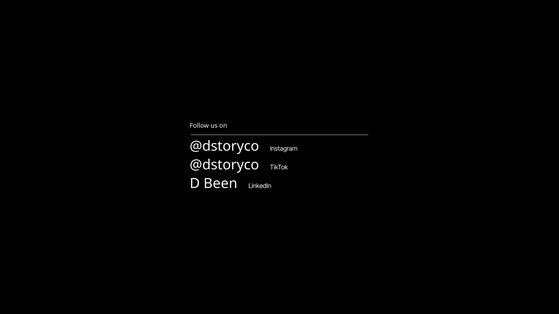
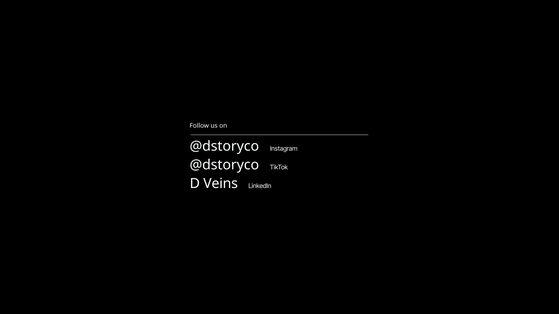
Been: Been -> Veins (221, 184)
